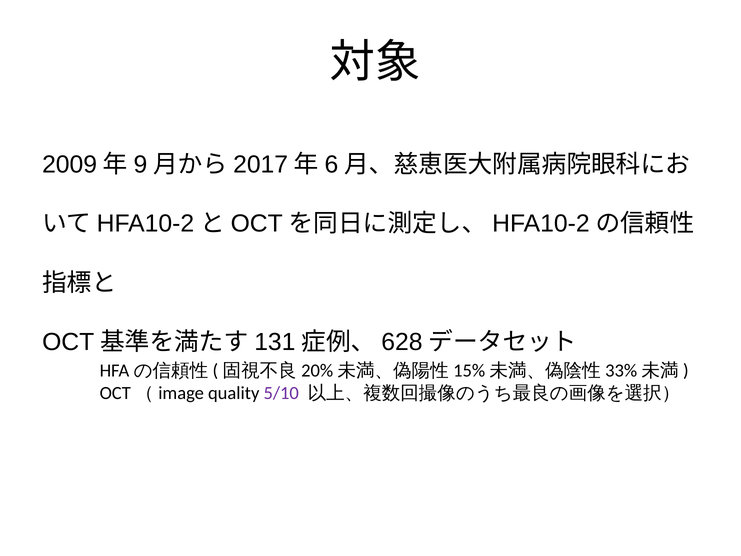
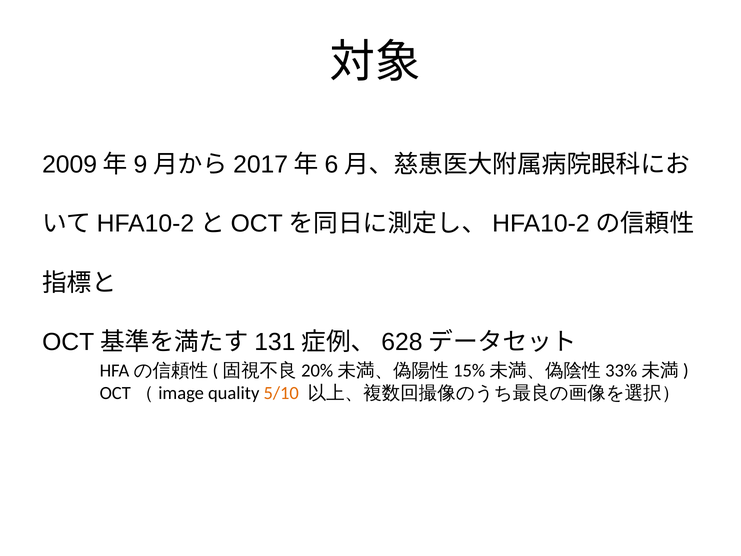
5/10 colour: purple -> orange (281, 393)
